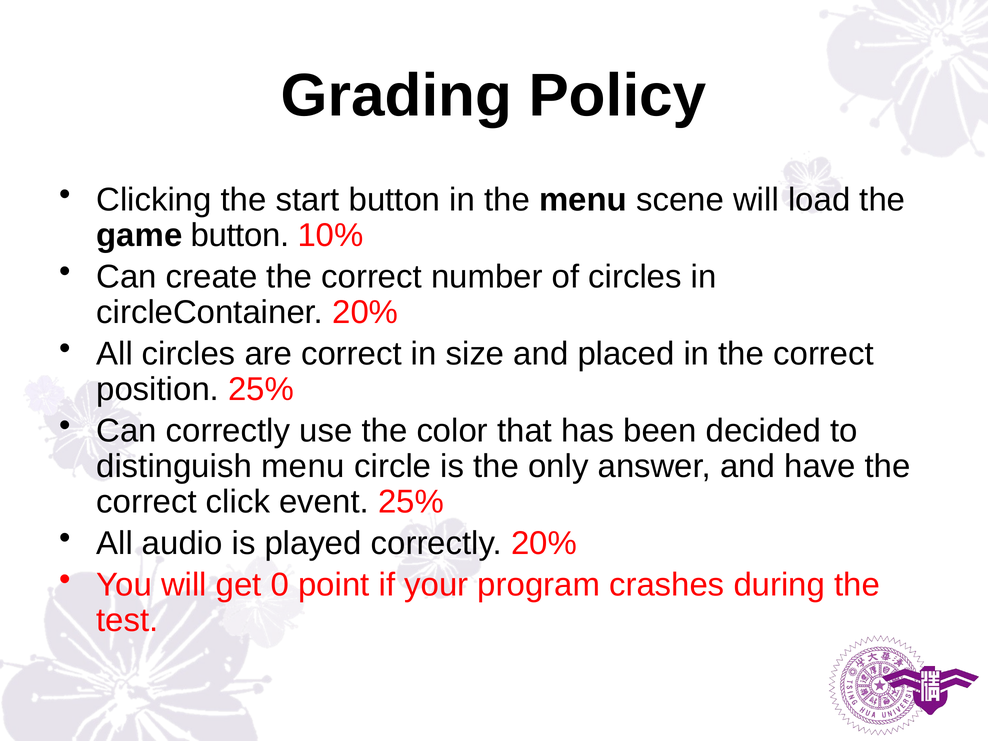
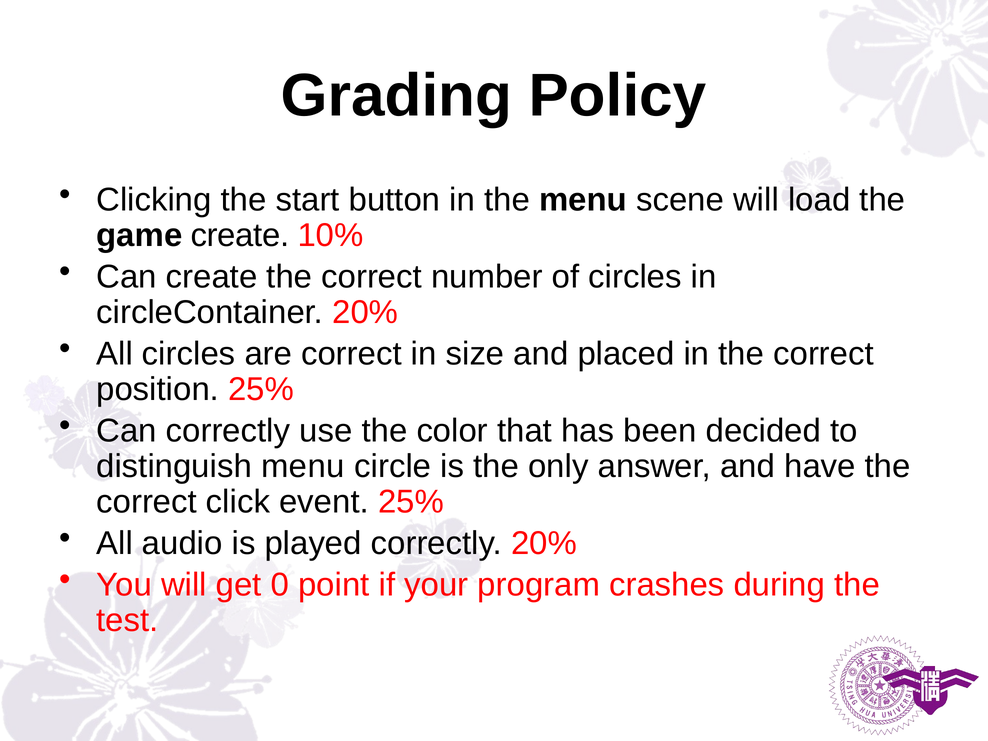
game button: button -> create (240, 235)
